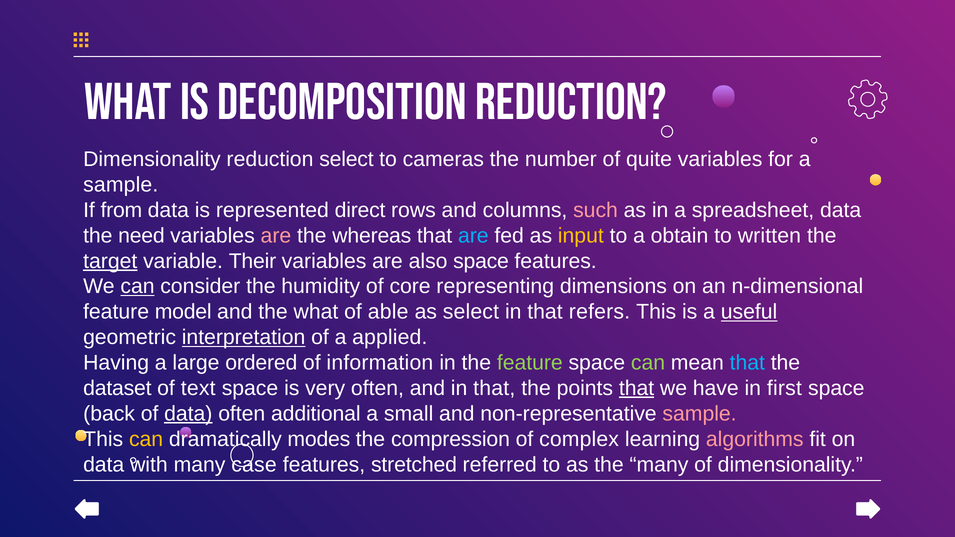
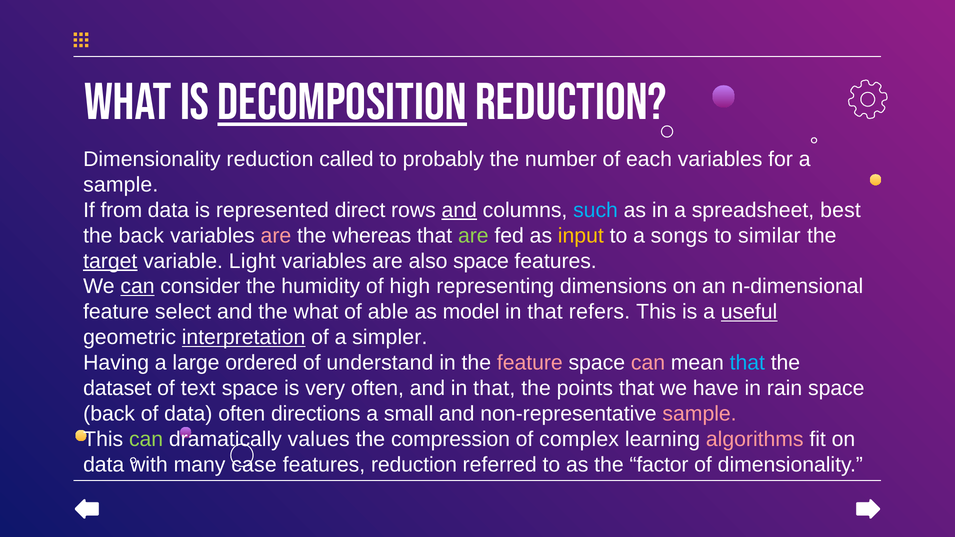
Decomposition underline: none -> present (342, 102)
reduction select: select -> called (346, 159)
cameras: cameras -> probably (443, 159)
quite: quite -> each (649, 159)
and underline: none -> present (459, 210)
such colour: pink -> light blue (596, 210)
spreadsheet data: data -> best (841, 210)
the need: need -> back (141, 236)
are colour: light blue -> light green (473, 236)
obtain: obtain -> songs (679, 236)
written: written -> similar (769, 236)
Their: Their -> Light (252, 261)
core: core -> high (410, 287)
model: model -> select (183, 312)
as select: select -> model (471, 312)
applied: applied -> simpler (390, 337)
information: information -> understand (380, 363)
feature colour: light green -> pink (530, 363)
can colour: light green -> pink (648, 363)
that underline: present -> none (637, 388)
first: first -> rain (785, 388)
data underline: present -> none (188, 414)
additional: additional -> directions (316, 414)
can colour: yellow -> light green (146, 439)
modes: modes -> values (319, 439)
features stretched: stretched -> reduction (414, 465)
the many: many -> factor (659, 465)
